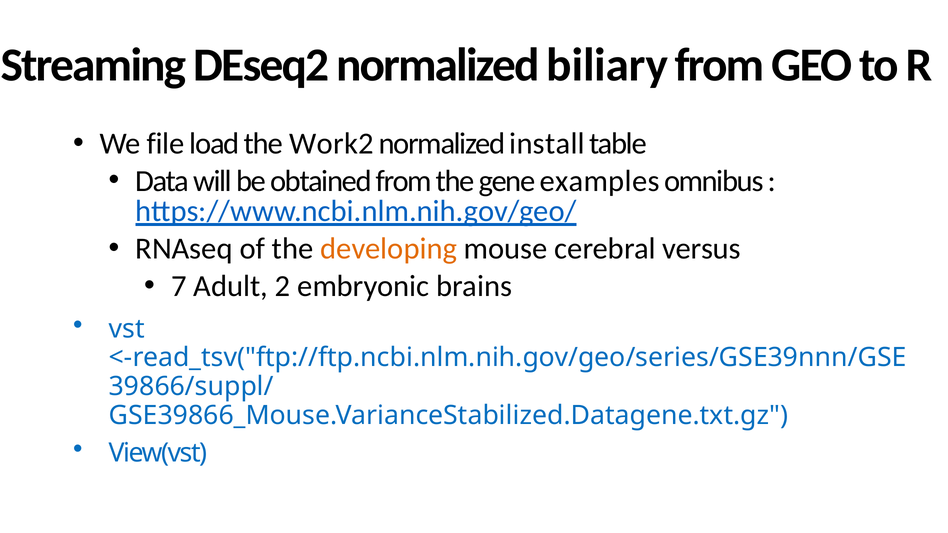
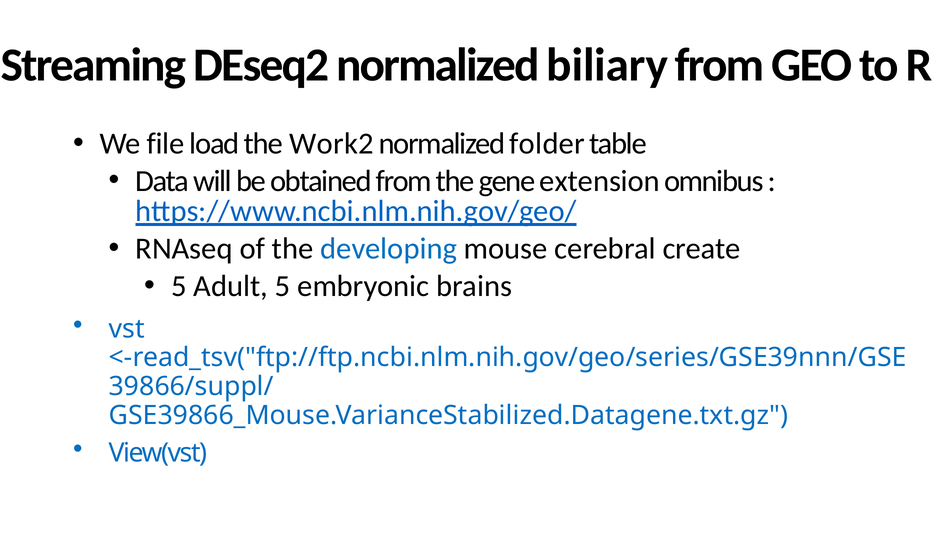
install: install -> folder (547, 144)
examples: examples -> extension (600, 181)
developing colour: orange -> blue (389, 249)
versus: versus -> create (702, 249)
7: 7 -> 5 (179, 286)
Adult 2: 2 -> 5 (283, 286)
